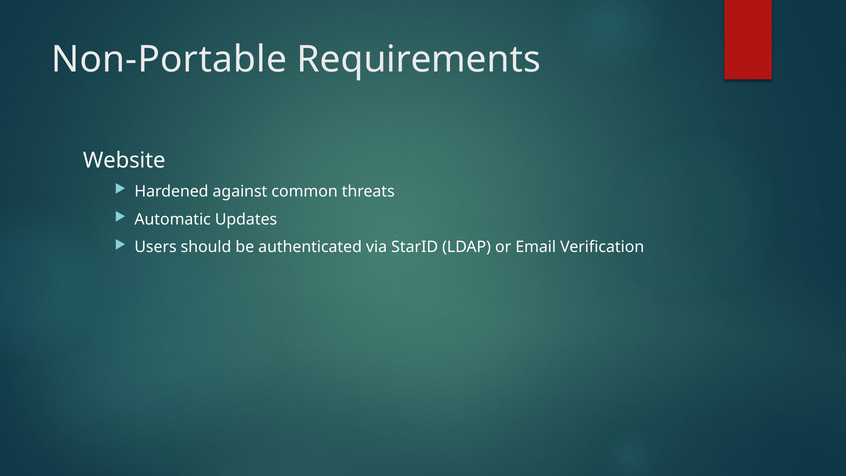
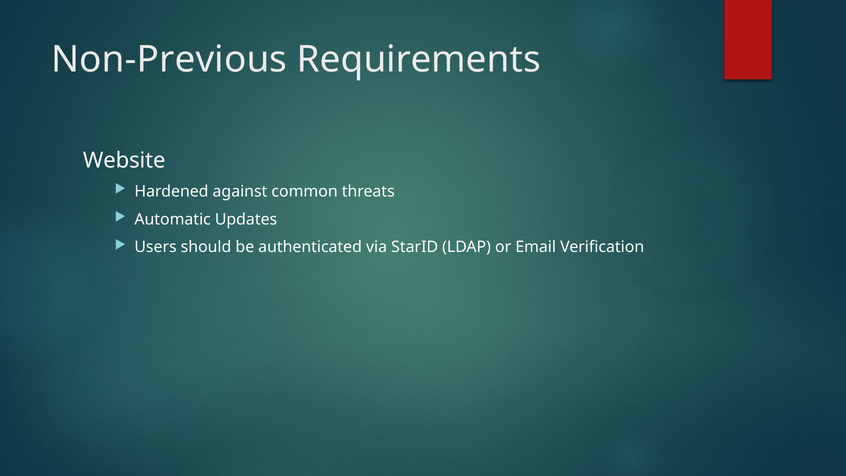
Non-Portable: Non-Portable -> Non-Previous (169, 59)
